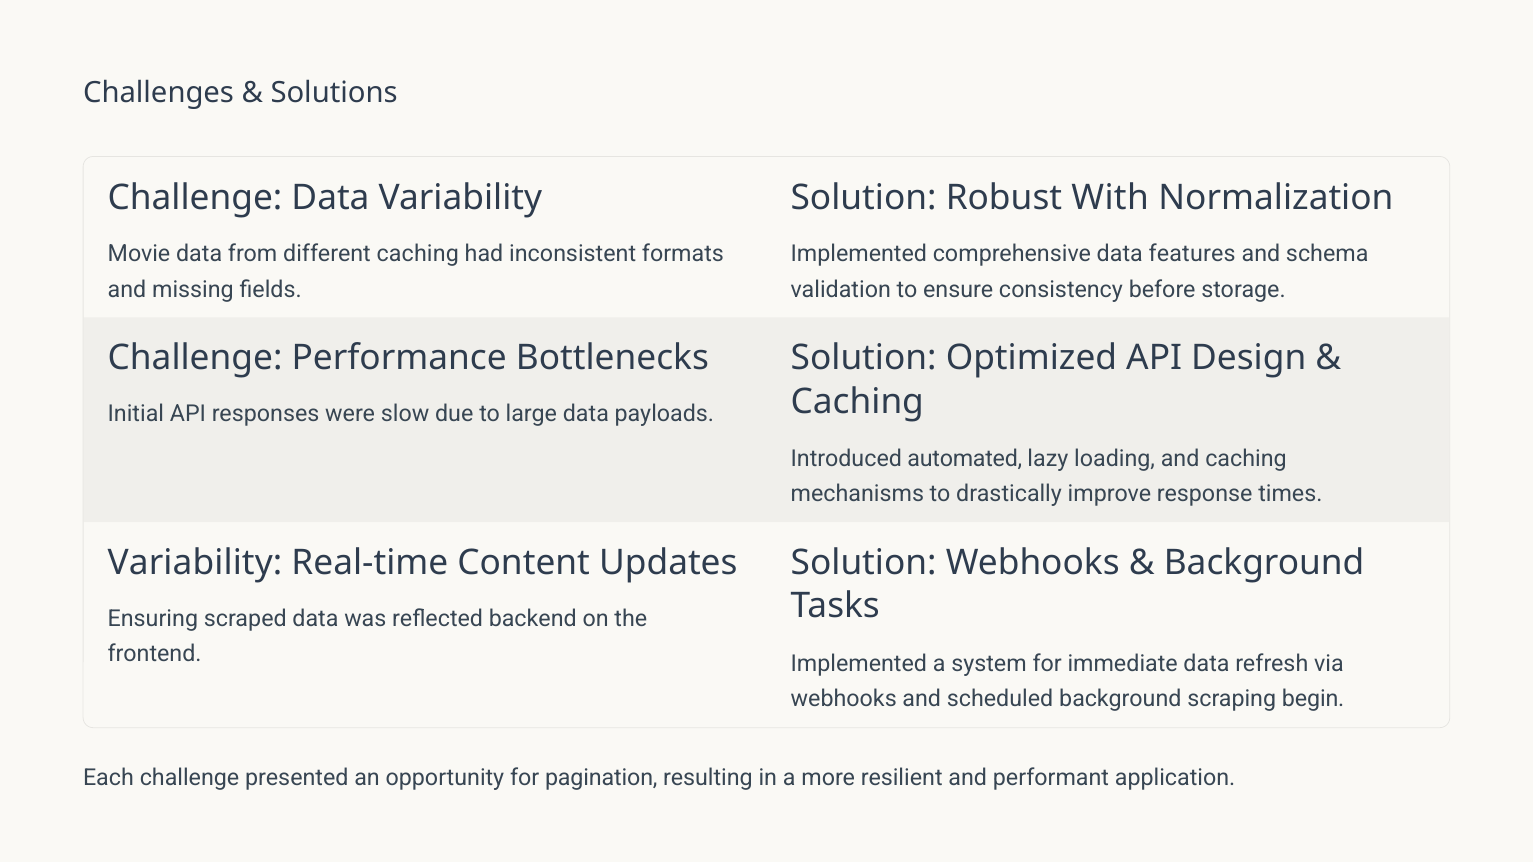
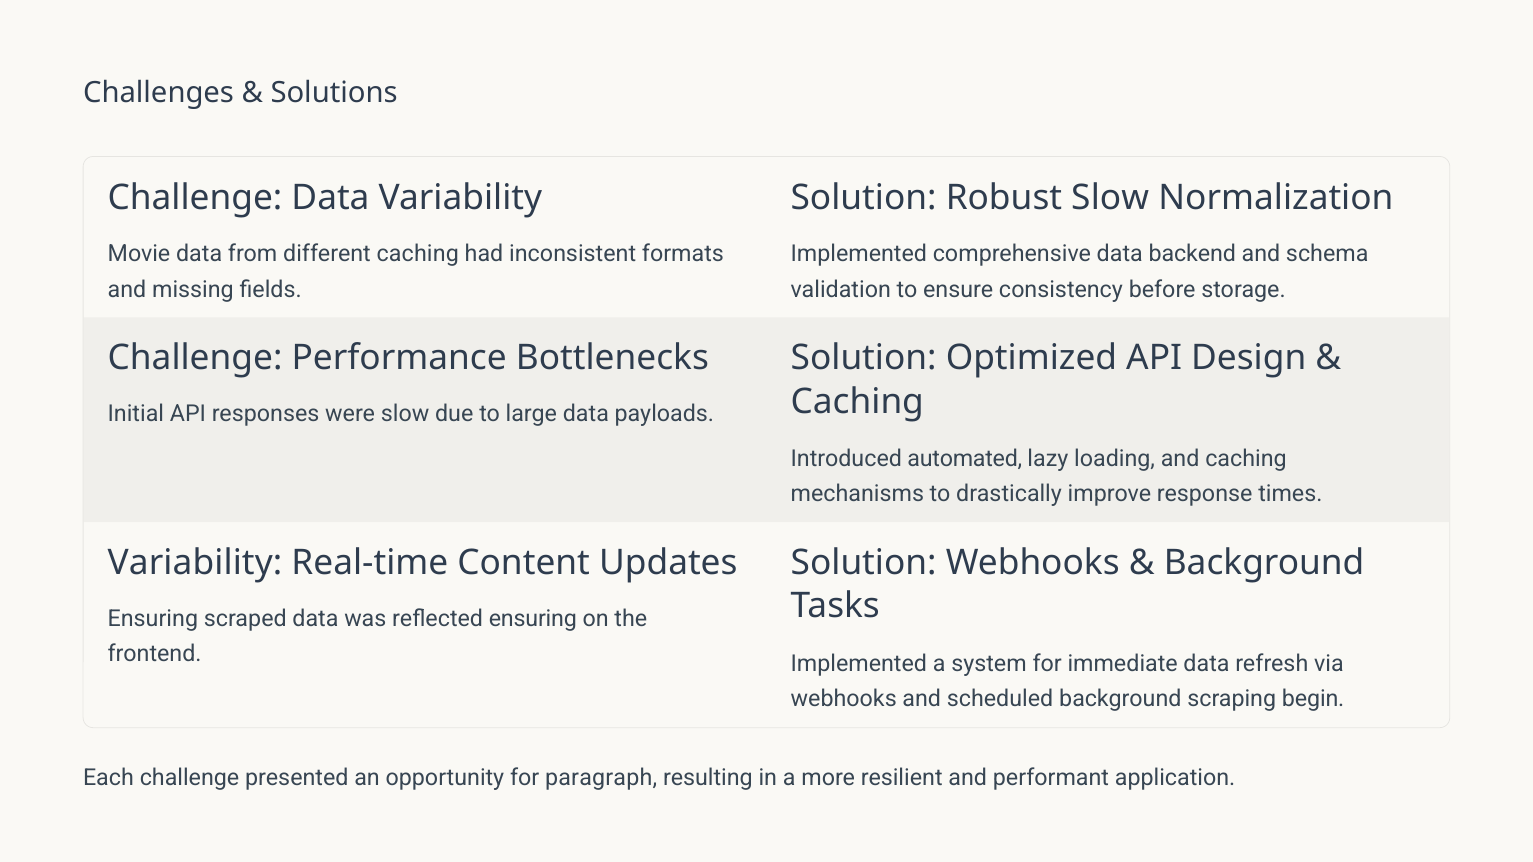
Robust With: With -> Slow (1110, 198)
features: features -> backend (1192, 254)
reflected backend: backend -> ensuring (533, 619)
pagination: pagination -> paragraph (601, 778)
